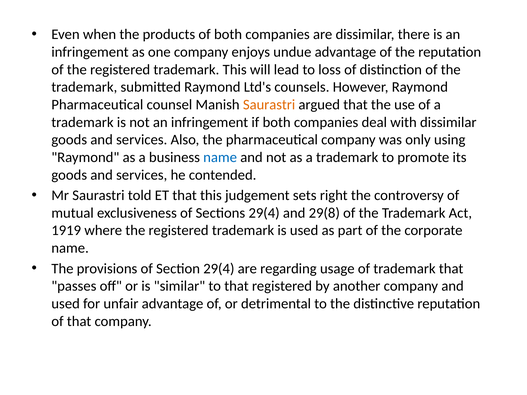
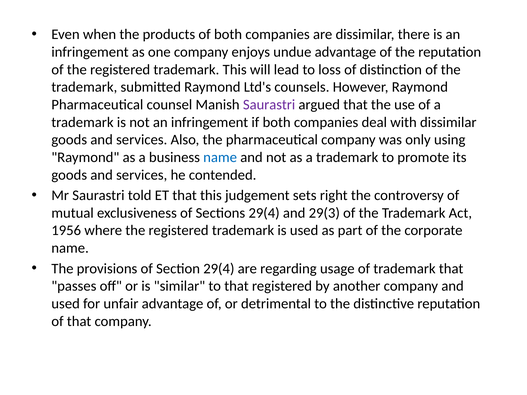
Saurastri colour: orange -> purple (269, 105)
29(8: 29(8 -> 29(3 (324, 213)
1919: 1919 -> 1956 (66, 231)
